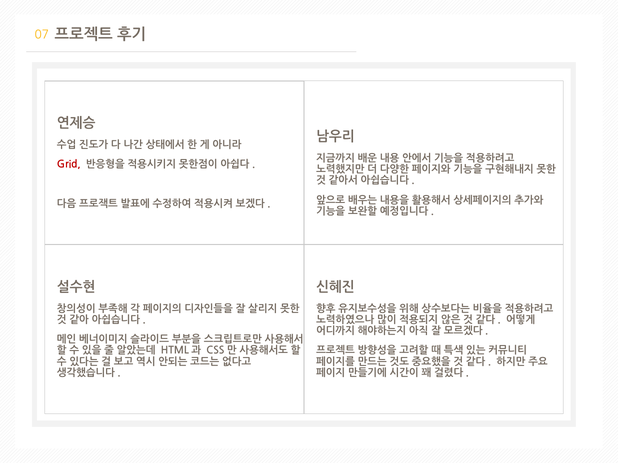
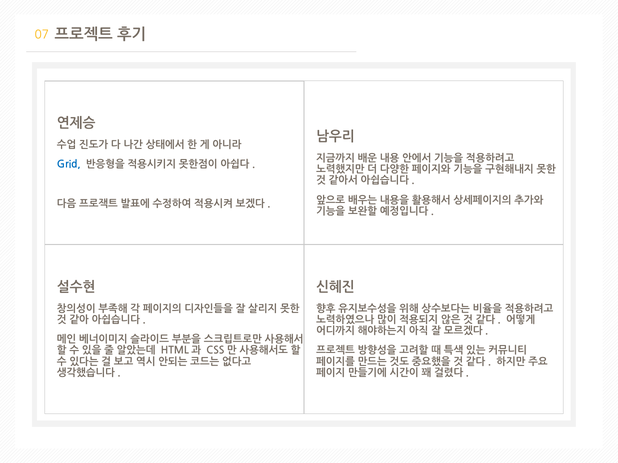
Grid colour: red -> blue (69, 165)
